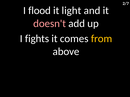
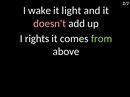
flood: flood -> wake (40, 11)
fights: fights -> rights (37, 39)
from colour: yellow -> light green (102, 39)
